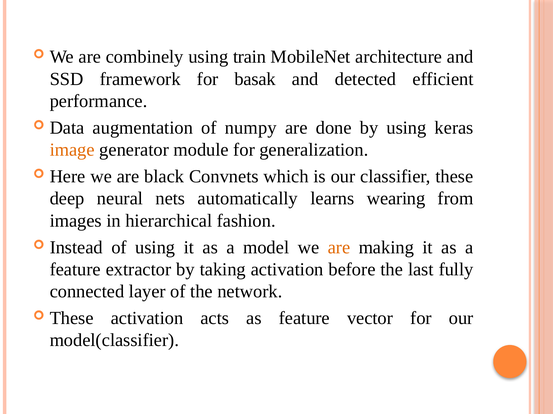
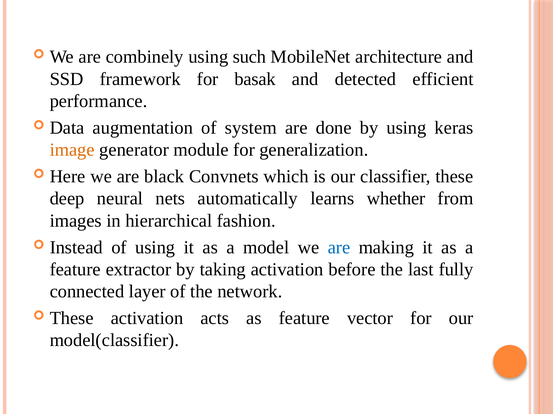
train: train -> such (250, 57)
numpy: numpy -> system (251, 128)
wearing: wearing -> whether (396, 199)
are colour: orange -> blue (339, 248)
